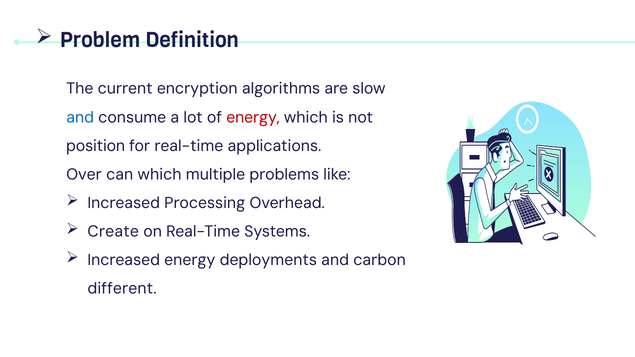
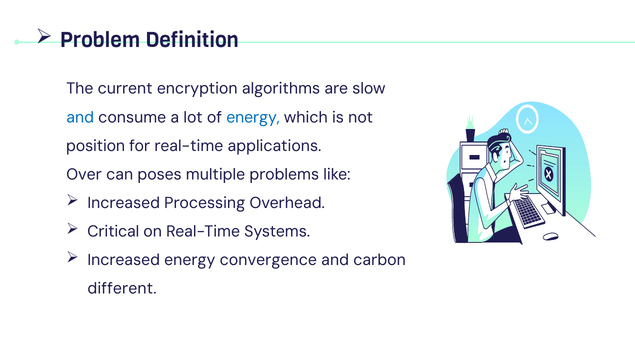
energy colour: red -> blue (253, 117)
can which: which -> poses (160, 175)
Create: Create -> Critical (113, 232)
deployments: deployments -> convergence (268, 260)
